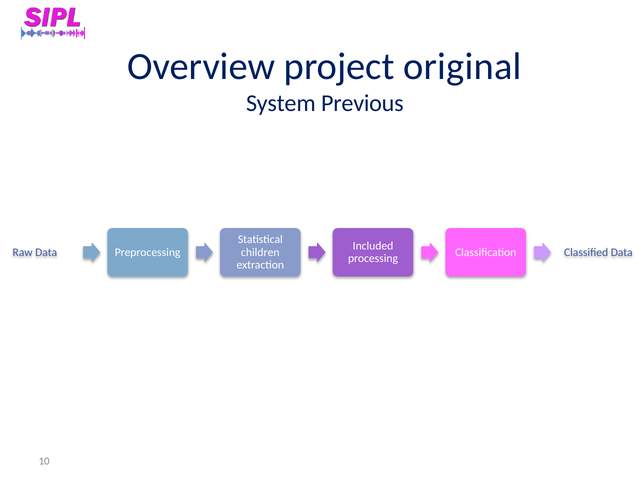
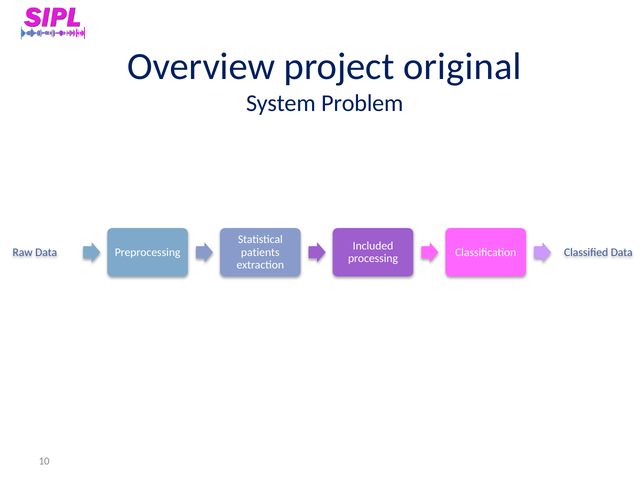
Previous: Previous -> Problem (362, 103)
children: children -> patients (260, 252)
